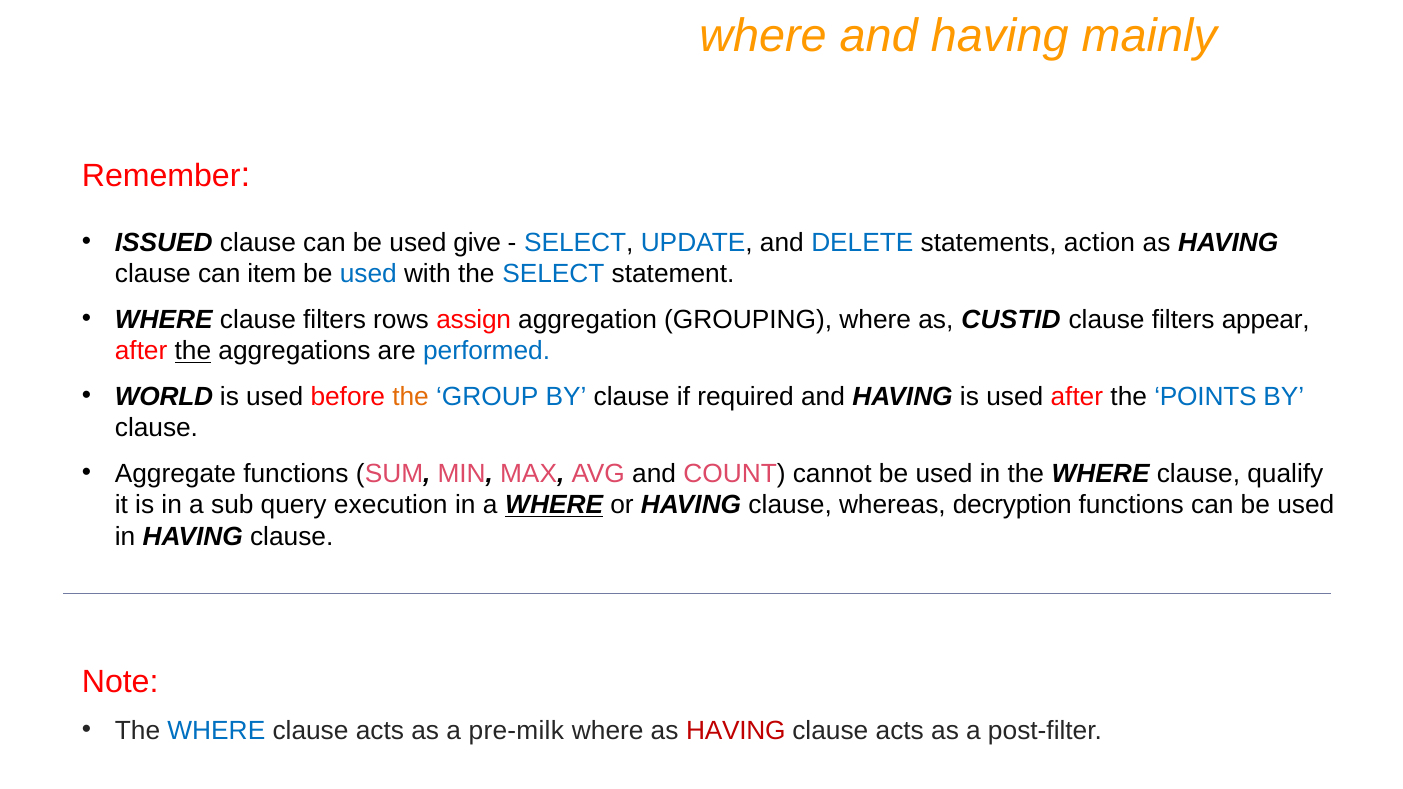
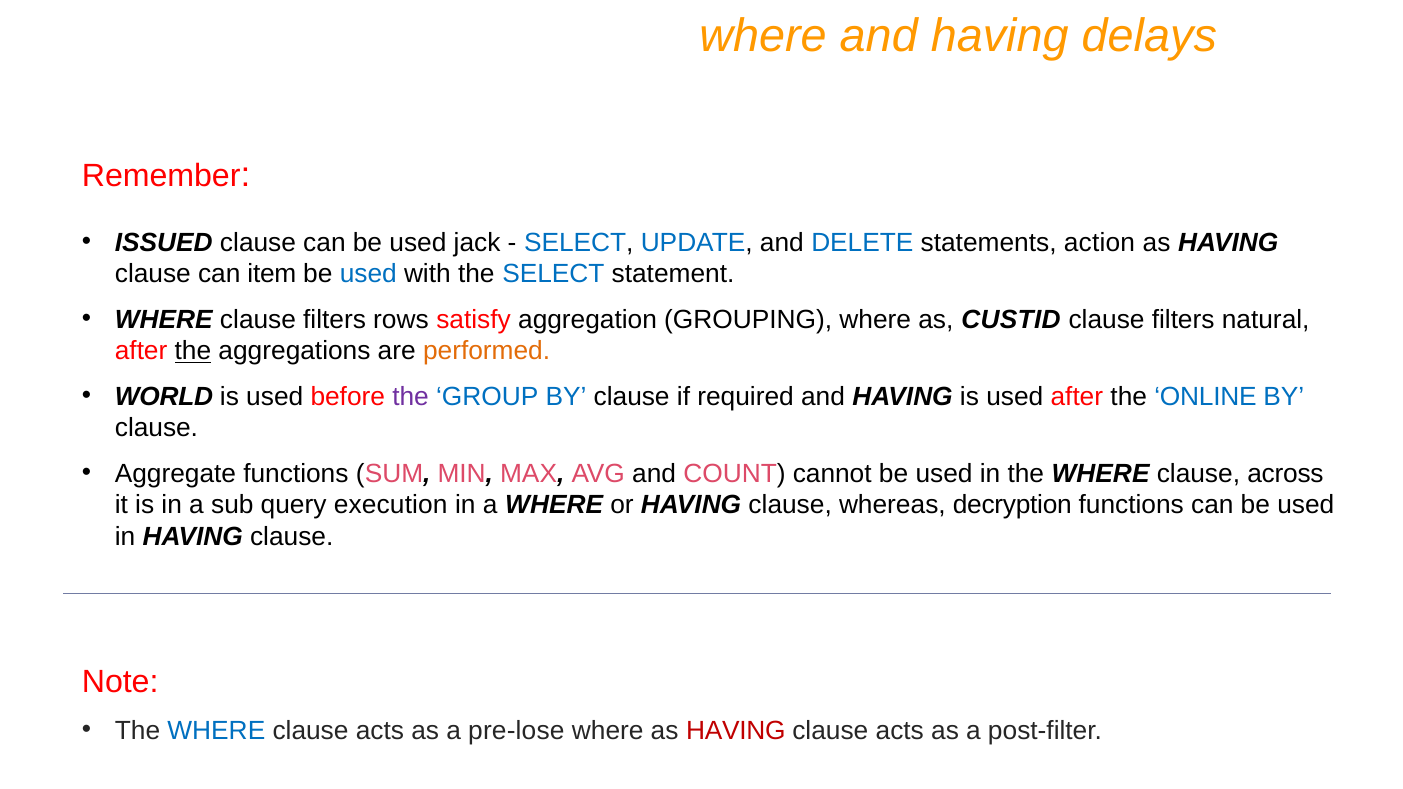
mainly: mainly -> delays (1149, 37)
give: give -> jack (477, 242)
assign: assign -> satisfy (474, 320)
appear: appear -> natural (1266, 320)
performed colour: blue -> orange (487, 351)
the colour: orange -> purple (411, 397)
POINTS: POINTS -> ONLINE (1205, 397)
qualify: qualify -> across (1285, 474)
WHERE underline: present -> none (554, 505)
pre-milk: pre-milk -> pre-lose (516, 731)
